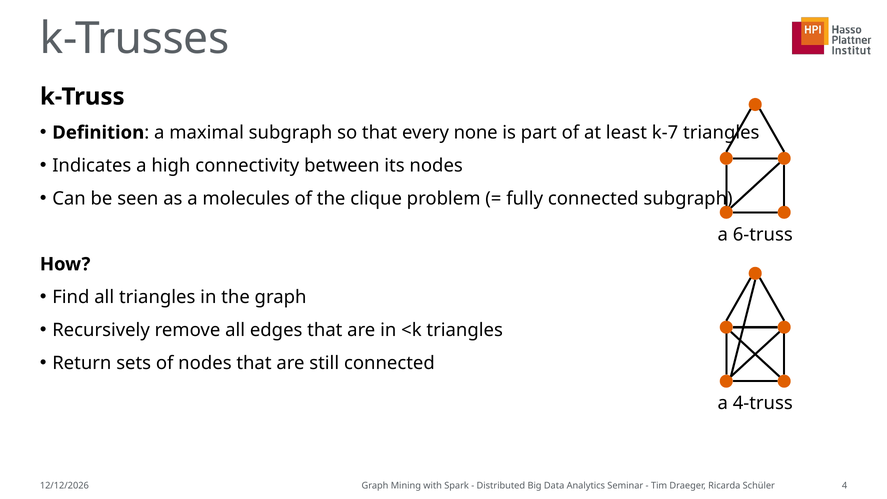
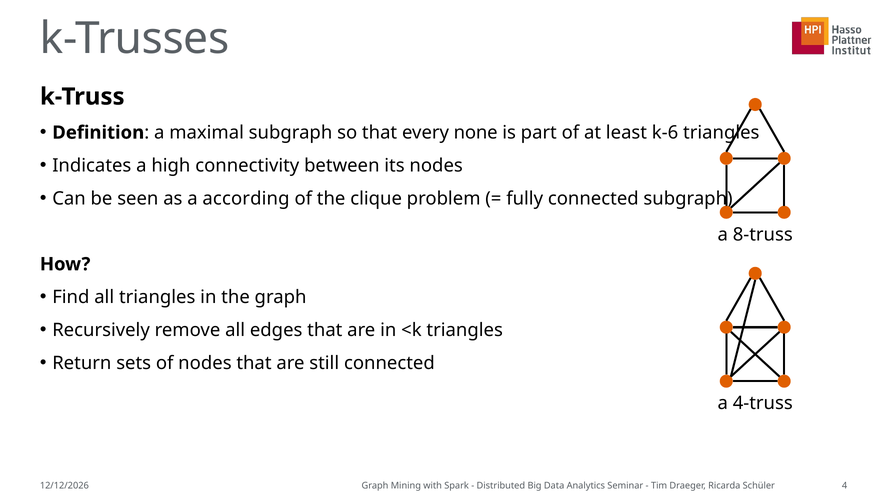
k-7: k-7 -> k-6 (665, 133)
molecules: molecules -> according (246, 198)
6-truss: 6-truss -> 8-truss (763, 234)
